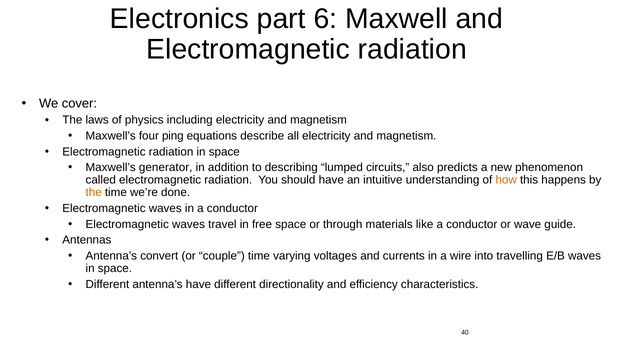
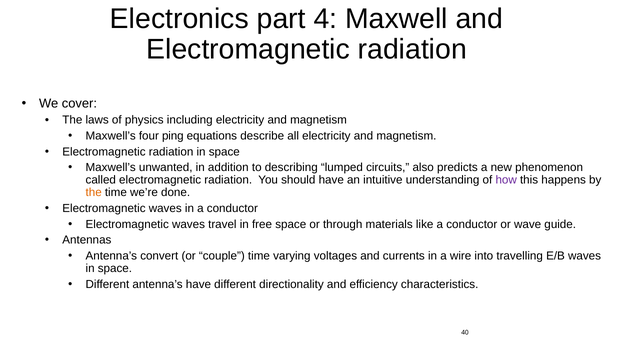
6: 6 -> 4 (325, 19)
generator: generator -> unwanted (166, 167)
how colour: orange -> purple (506, 180)
